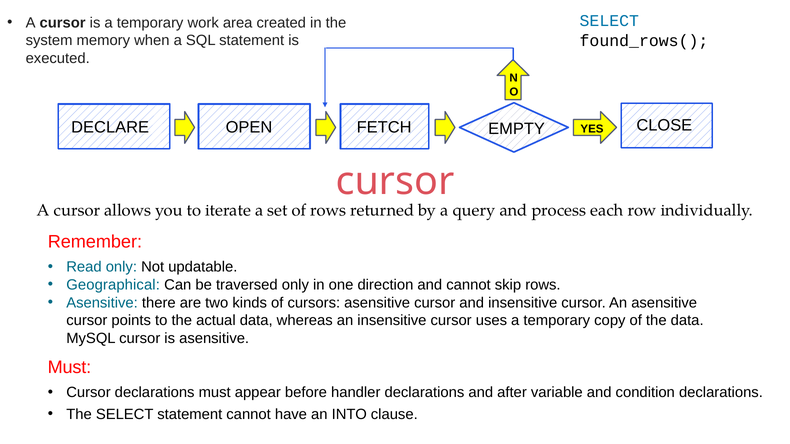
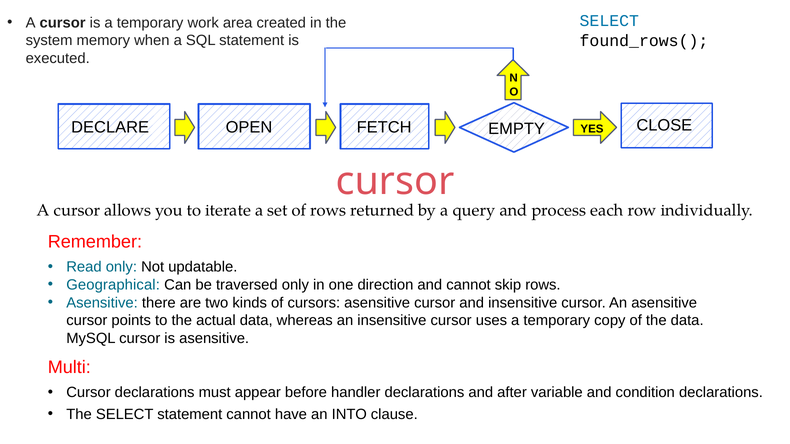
Must: Must -> Multi (69, 367)
